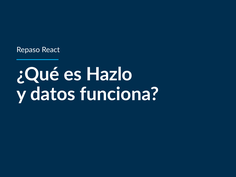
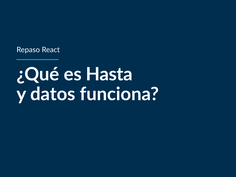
Hazlo: Hazlo -> Hasta (109, 74)
